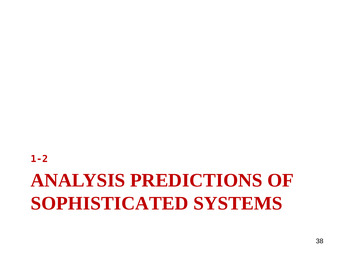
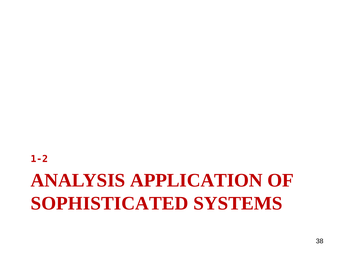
PREDICTIONS: PREDICTIONS -> APPLICATION (196, 180)
